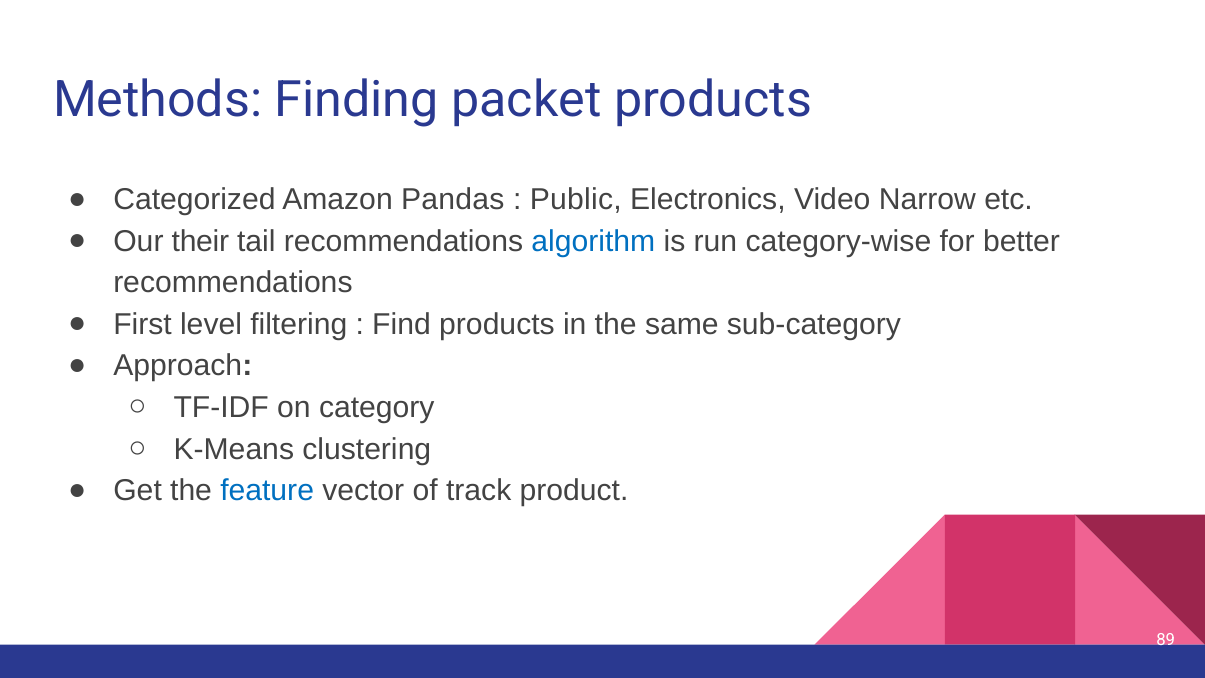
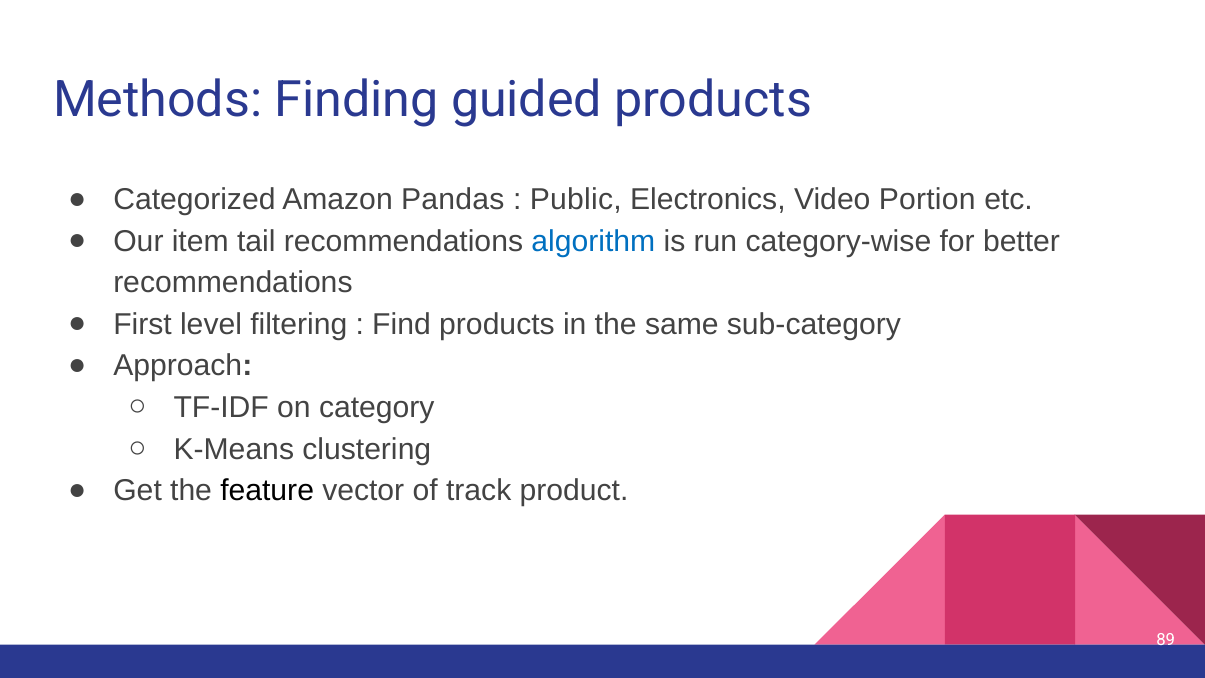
packet: packet -> guided (527, 100)
Narrow: Narrow -> Portion (927, 200)
their: their -> item (200, 241)
feature colour: blue -> black (267, 491)
